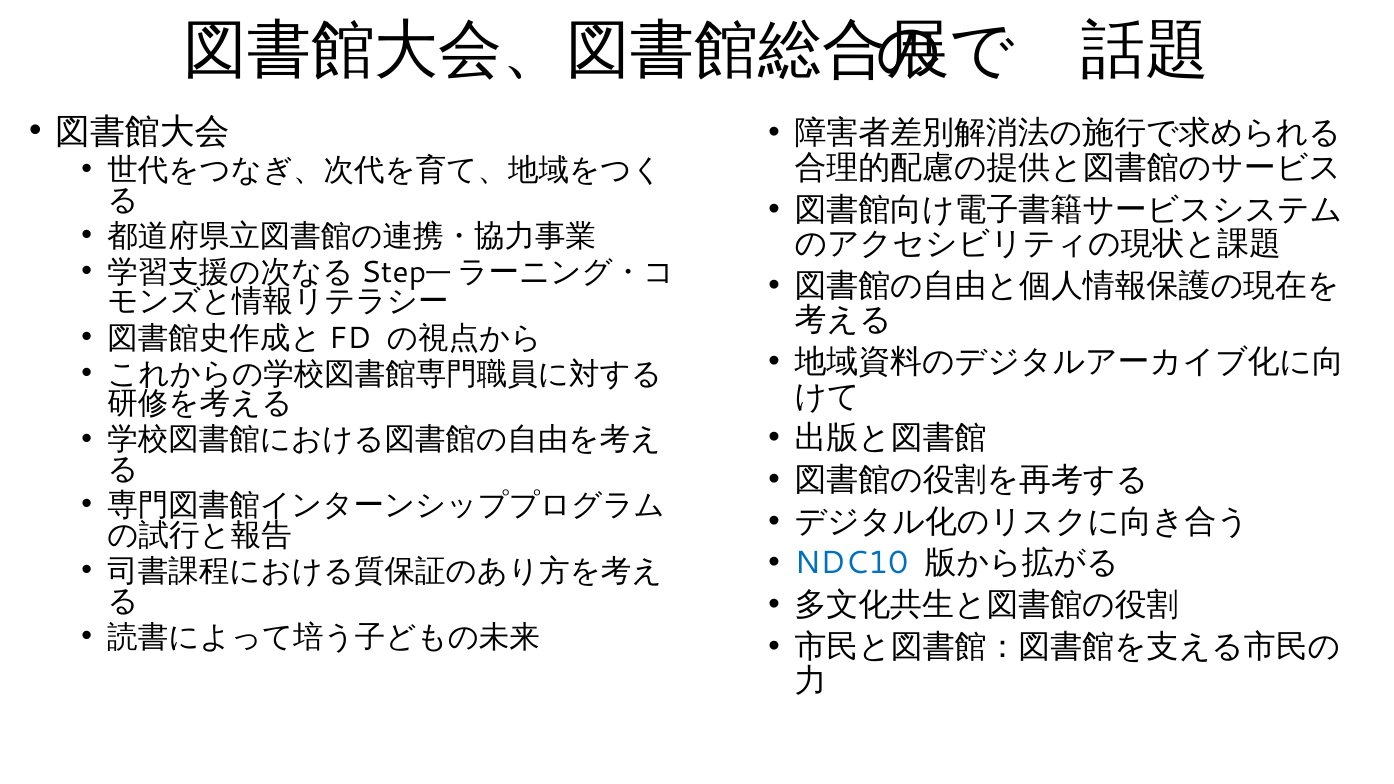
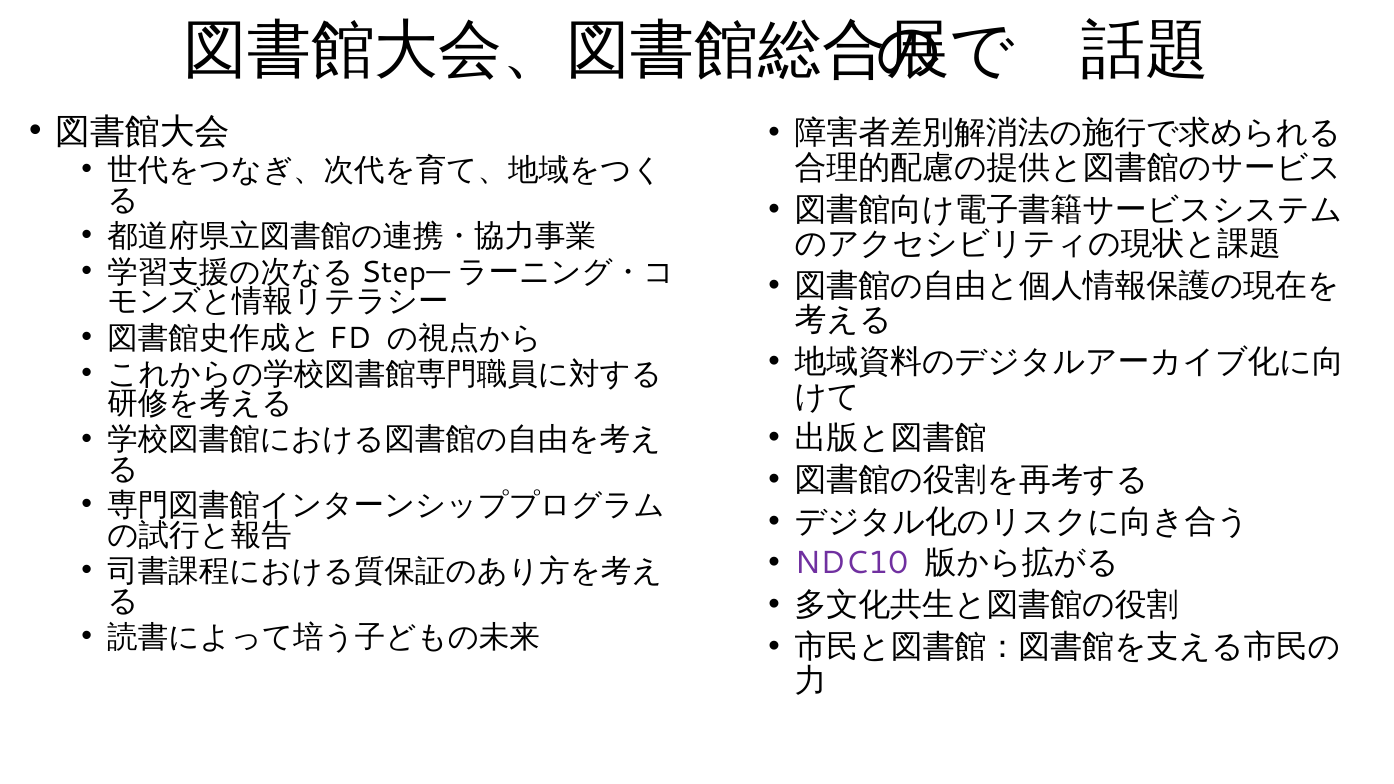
NDC10 colour: blue -> purple (851, 564)
